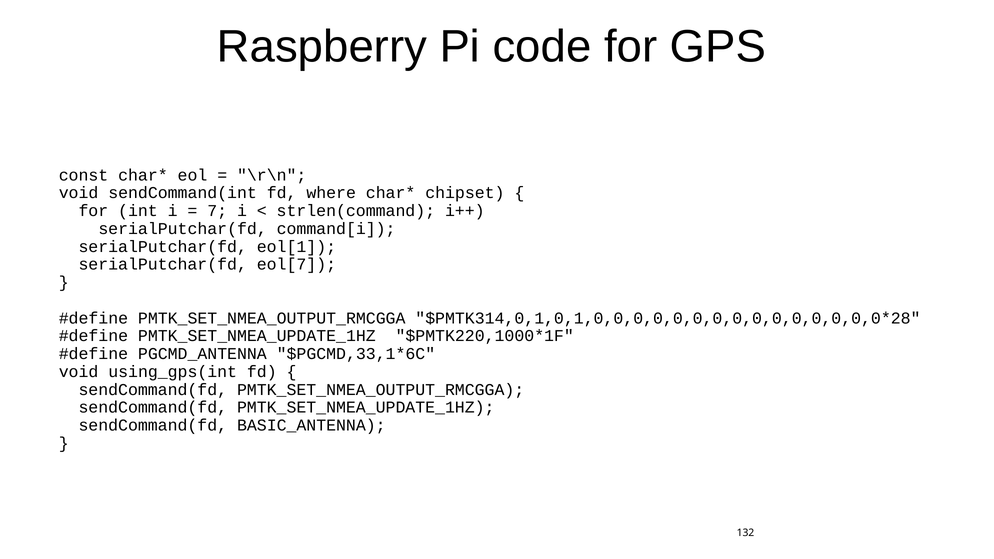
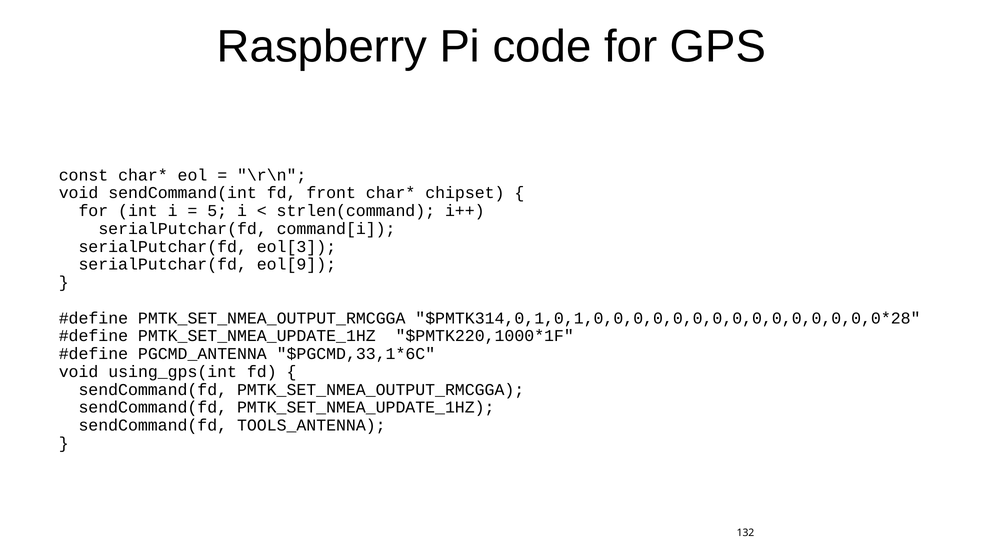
where: where -> front (331, 193)
7: 7 -> 5 (217, 211)
eol[1: eol[1 -> eol[3 (296, 247)
eol[7: eol[7 -> eol[9 (296, 265)
BASIC_ANTENNA: BASIC_ANTENNA -> TOOLS_ANTENNA (311, 425)
